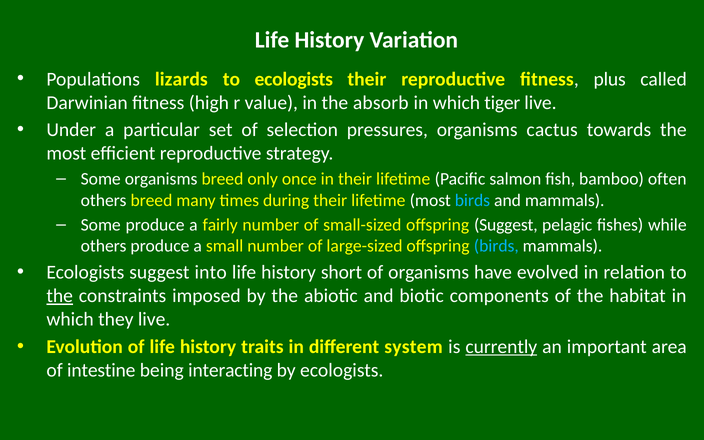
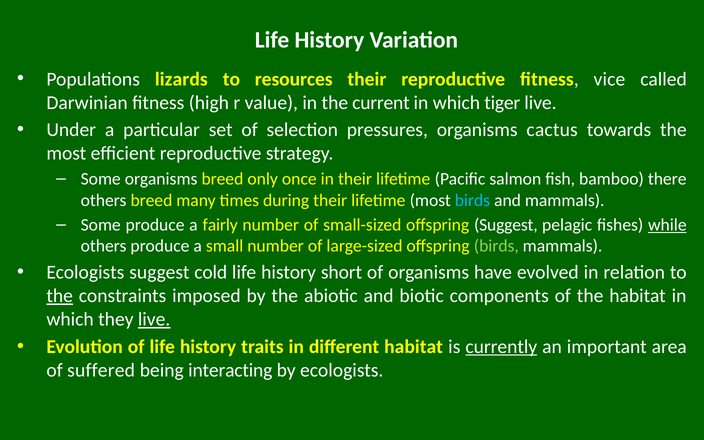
to ecologists: ecologists -> resources (294, 79)
plus: plus -> vice (609, 79)
absorb: absorb -> current (381, 103)
often: often -> there (667, 179)
while underline: none -> present (667, 225)
birds colour: light blue -> light green (496, 246)
into: into -> cold (211, 272)
live underline: none -> present (154, 319)
different system: system -> habitat (414, 347)
intestine: intestine -> suffered (101, 370)
